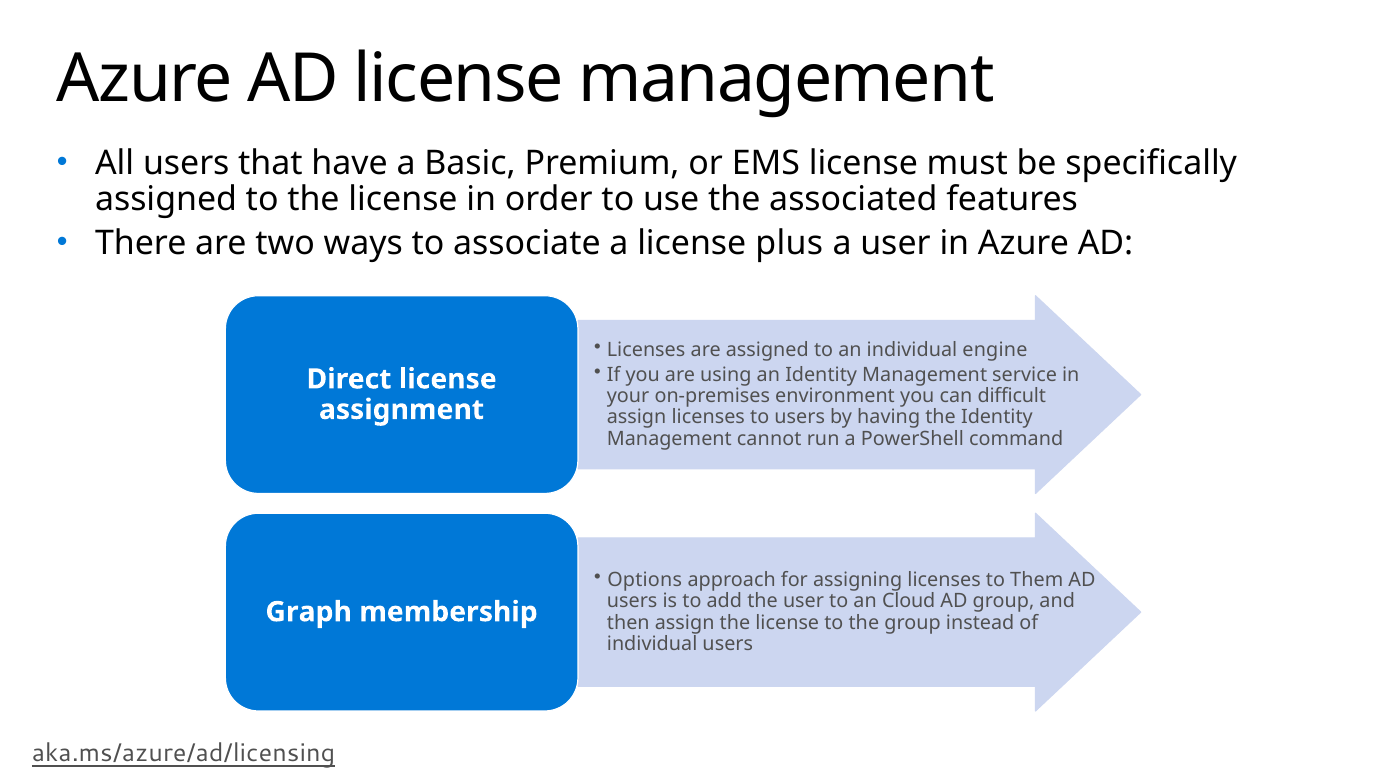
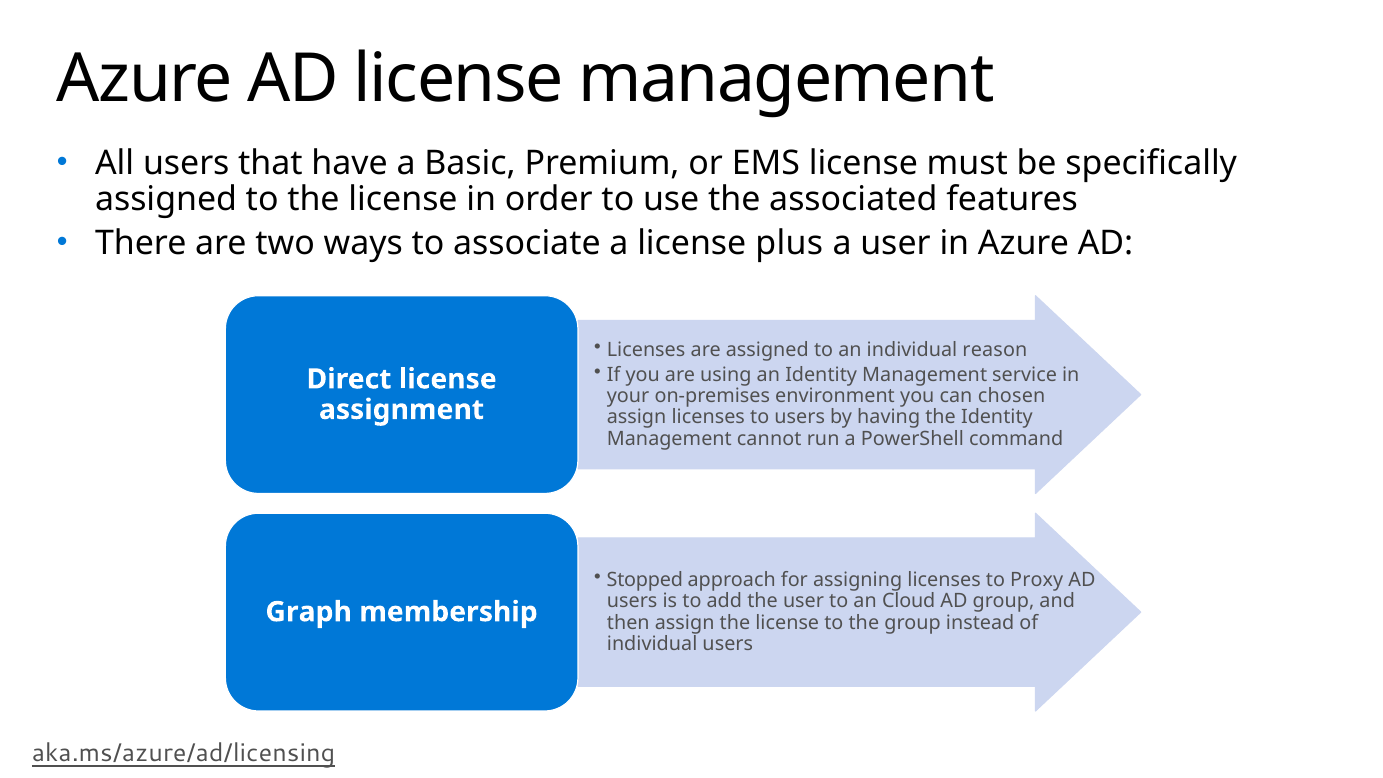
engine: engine -> reason (995, 350)
difficult: difficult -> chosen (1012, 396)
Options: Options -> Stopped (645, 580)
Them: Them -> Proxy (1037, 580)
